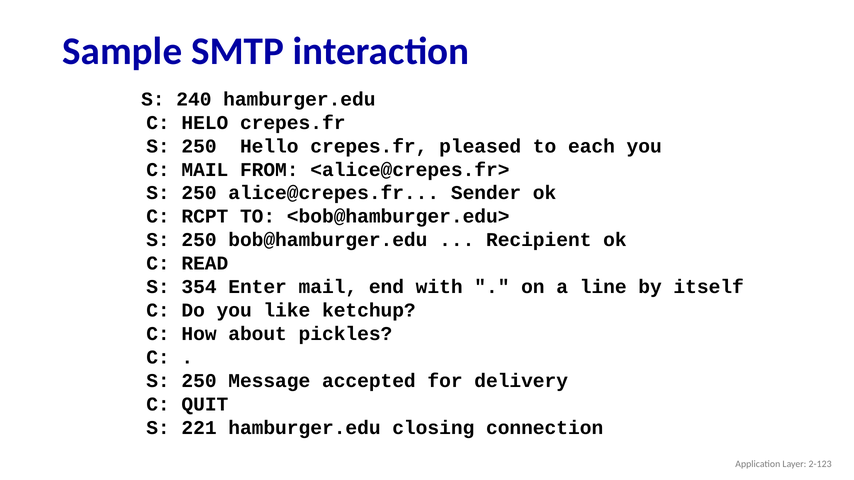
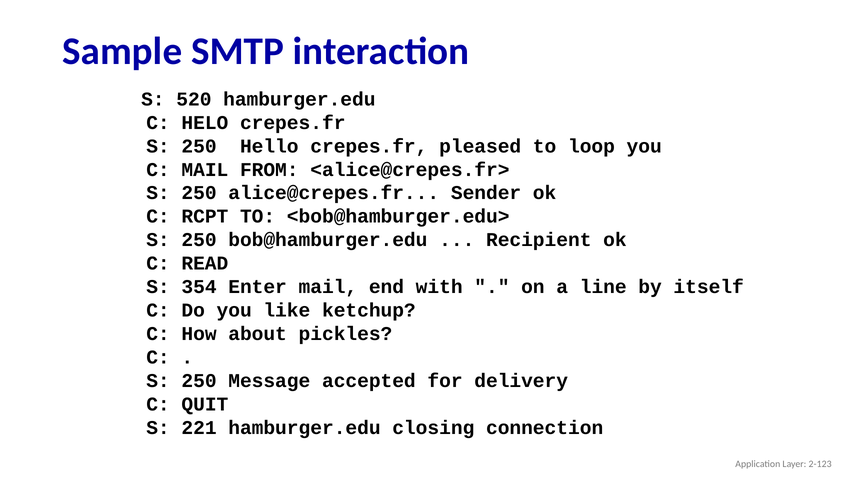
240: 240 -> 520 (194, 99)
each: each -> loop (591, 146)
